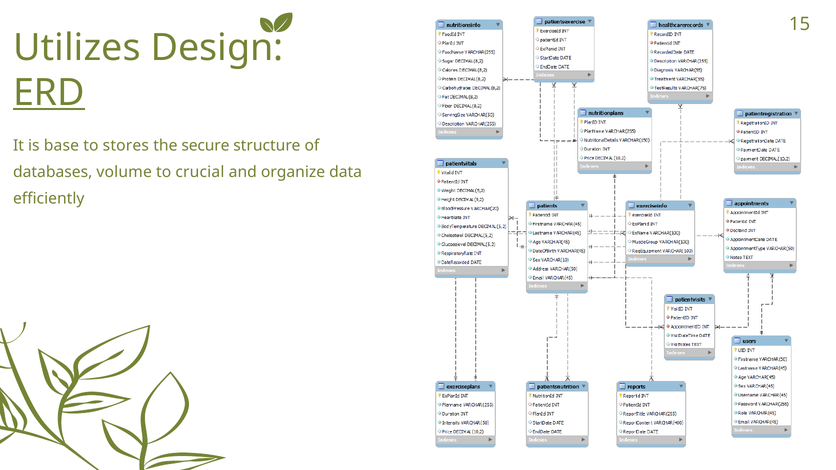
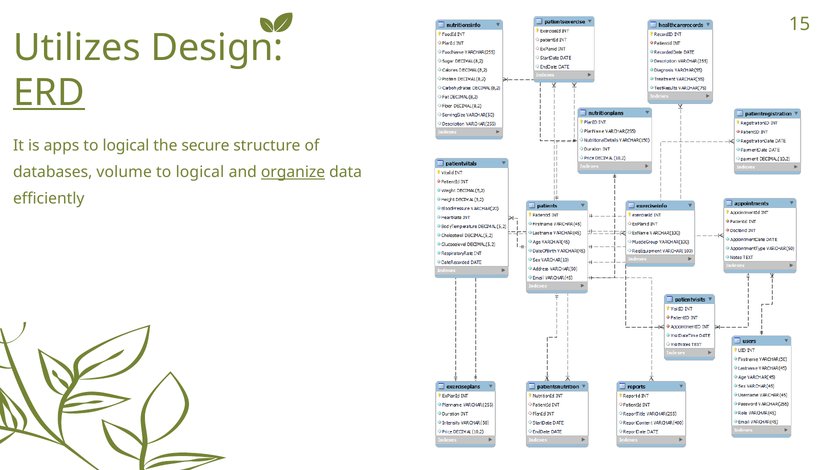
base: base -> apps (62, 146)
stores: stores -> logical (126, 146)
crucial: crucial -> logical (200, 172)
organize underline: none -> present (293, 172)
